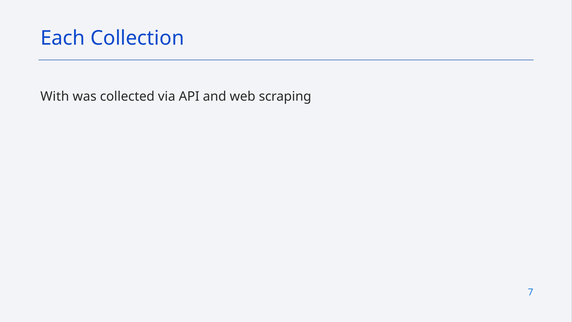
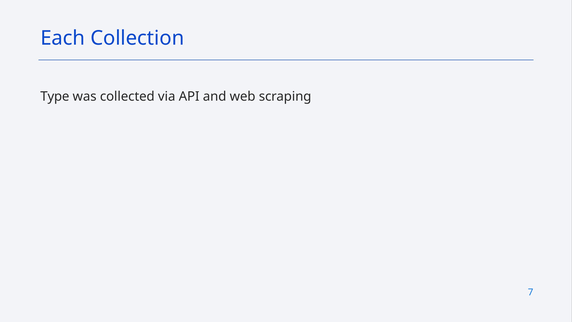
With: With -> Type (55, 97)
